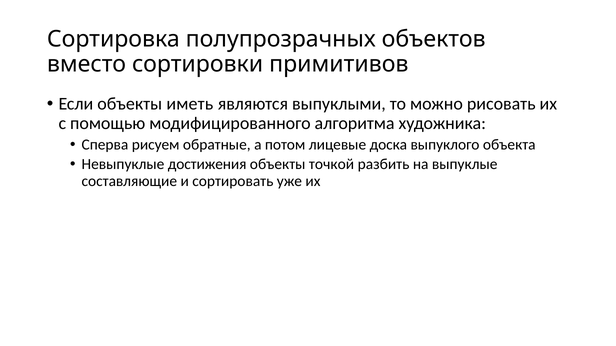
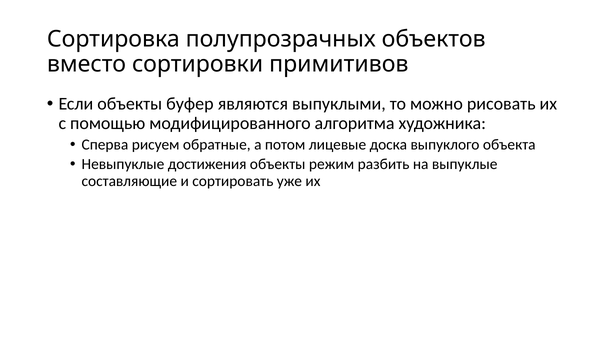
иметь: иметь -> буфер (190, 104)
точкой: точкой -> режим (332, 165)
